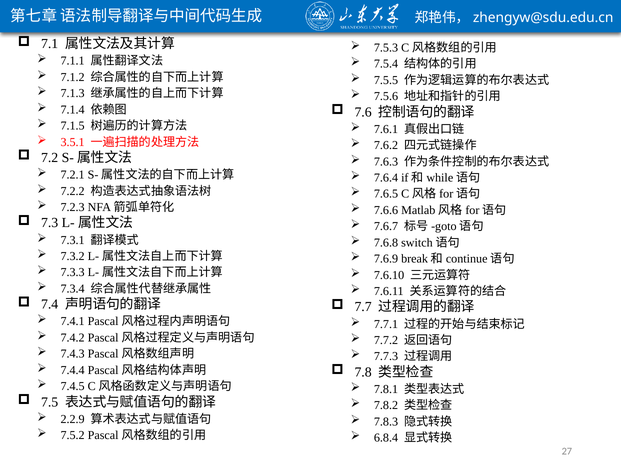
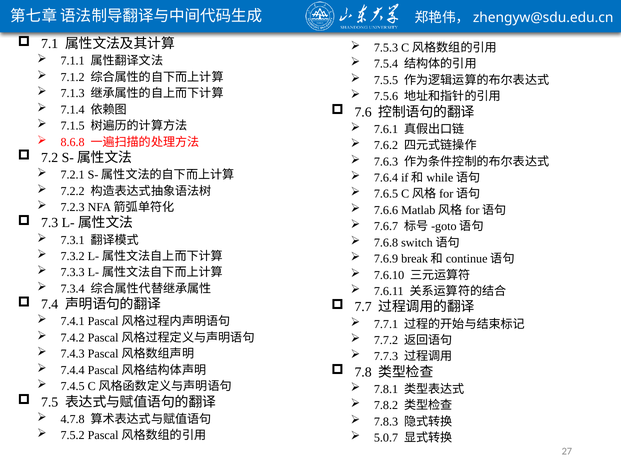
3.5.1: 3.5.1 -> 8.6.8 (73, 142)
2.2.9: 2.2.9 -> 4.7.8 (73, 419)
6.8.4: 6.8.4 -> 5.0.7 (386, 438)
